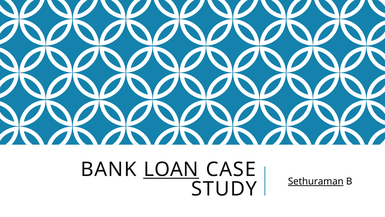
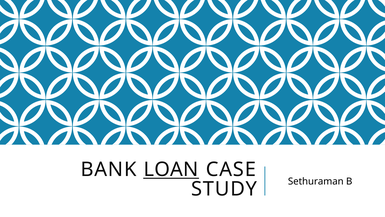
Sethuraman underline: present -> none (316, 181)
